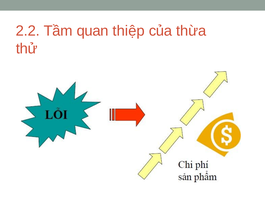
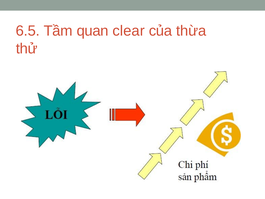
2.2: 2.2 -> 6.5 (28, 31)
thiệp: thiệp -> clear (129, 31)
